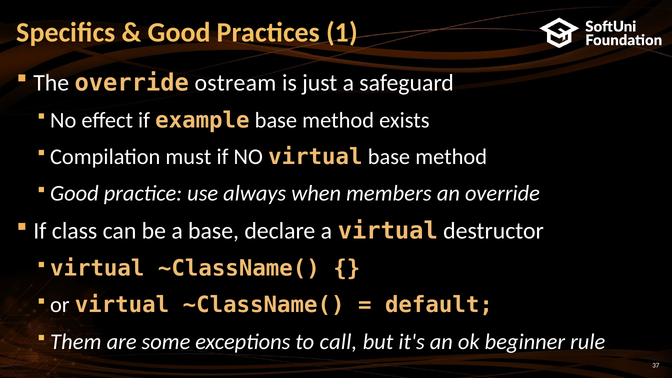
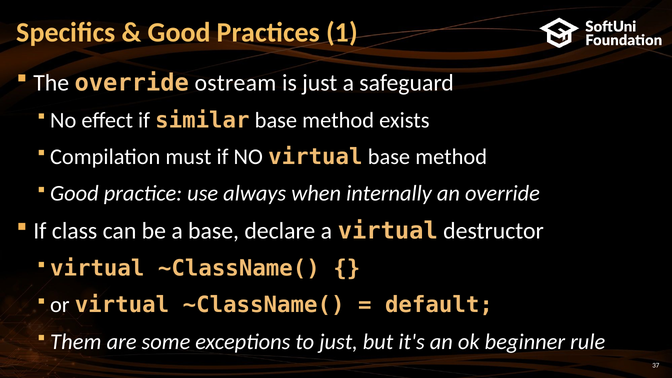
example: example -> similar (202, 120)
members: members -> internally (389, 193)
to call: call -> just (339, 342)
